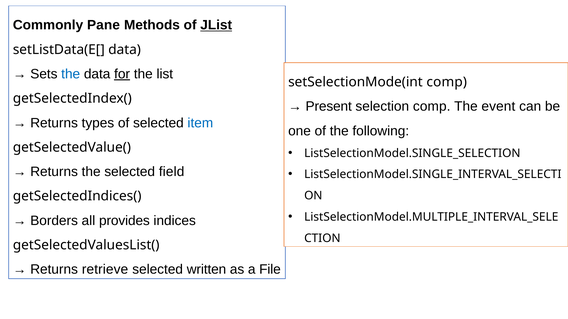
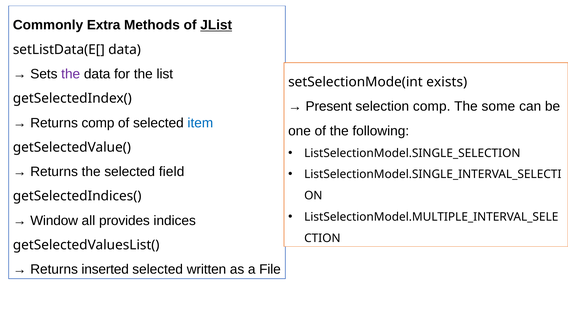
Pane: Pane -> Extra (104, 25)
the colour: blue -> purple (71, 74)
for underline: present -> none (122, 74)
setSelectionMode(int comp: comp -> exists (447, 82)
event: event -> some (498, 107)
Returns types: types -> comp (98, 123)
Borders: Borders -> Window (54, 221)
retrieve: retrieve -> inserted (105, 270)
